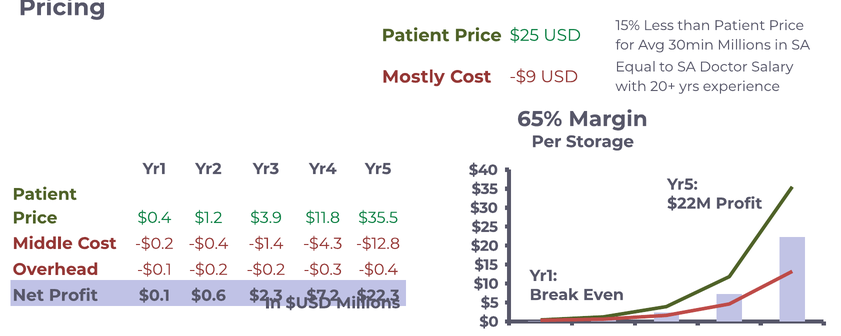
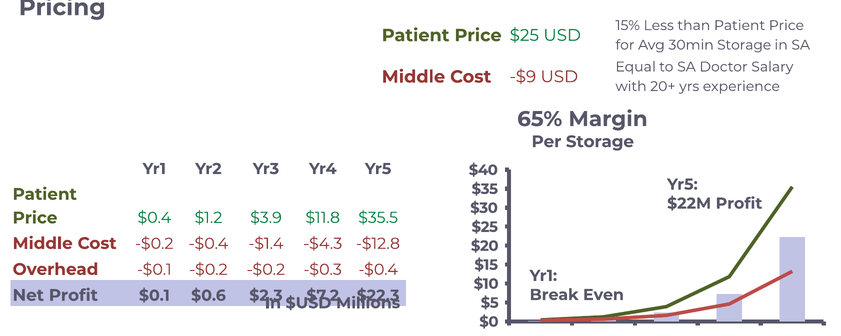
30min Millions: Millions -> Storage (744, 45)
Mostly: Mostly -> Middle (413, 77)
